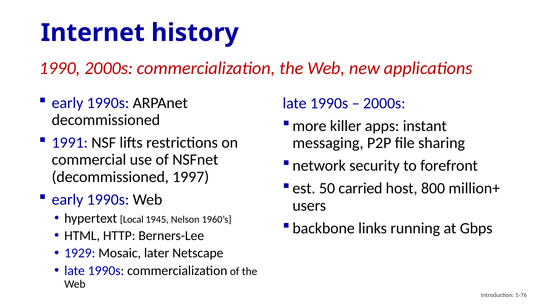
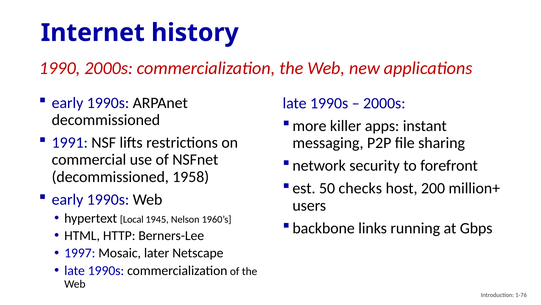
1997: 1997 -> 1958 (191, 176)
carried: carried -> checks (360, 188)
800: 800 -> 200 (433, 188)
1929: 1929 -> 1997 (80, 253)
